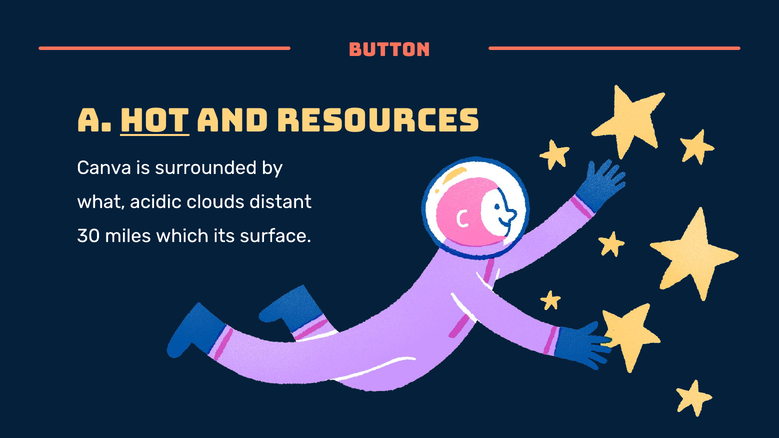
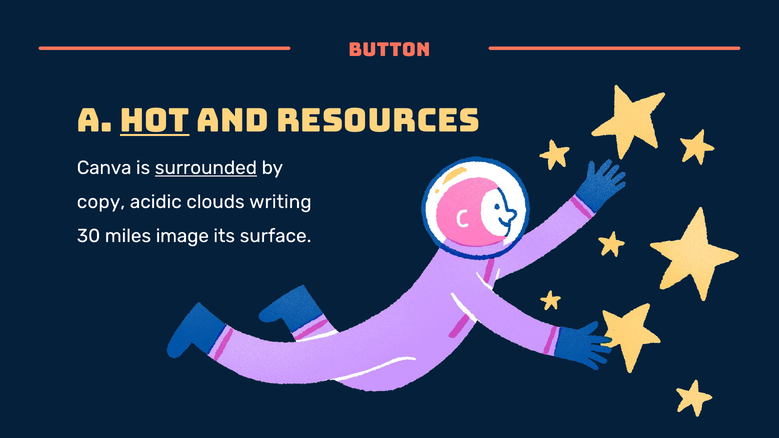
surrounded underline: none -> present (206, 168)
what: what -> copy (101, 202)
distant: distant -> writing (280, 202)
which: which -> image (182, 236)
